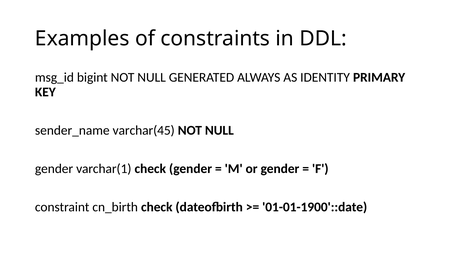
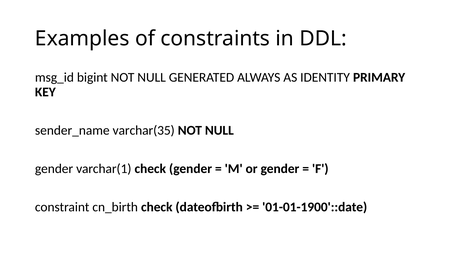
varchar(45: varchar(45 -> varchar(35 (144, 130)
